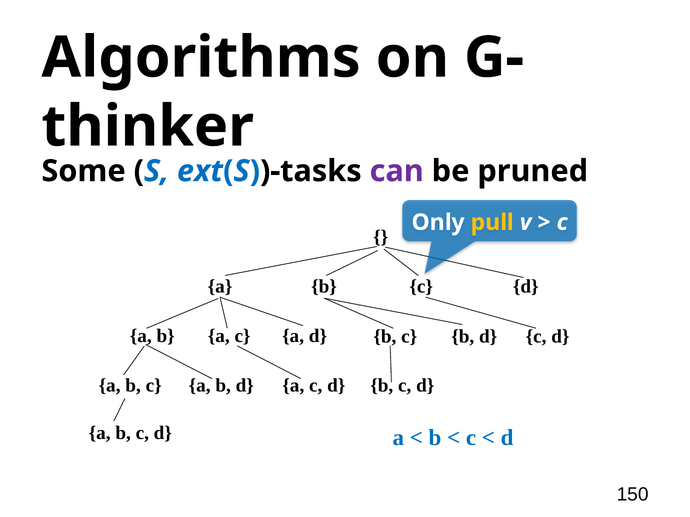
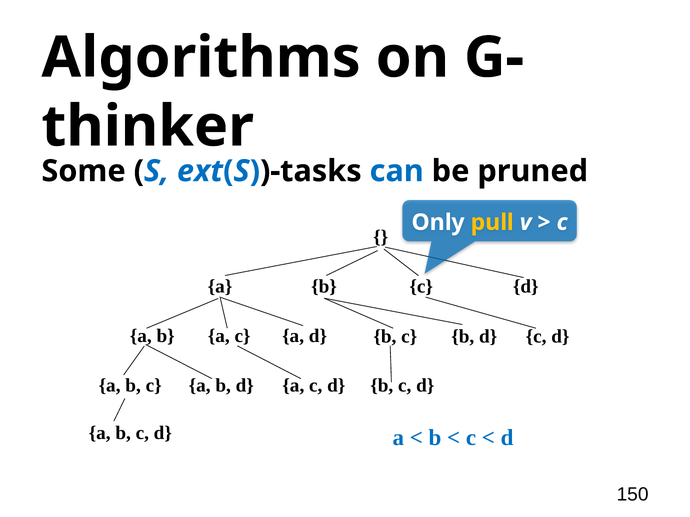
can colour: purple -> blue (397, 171)
